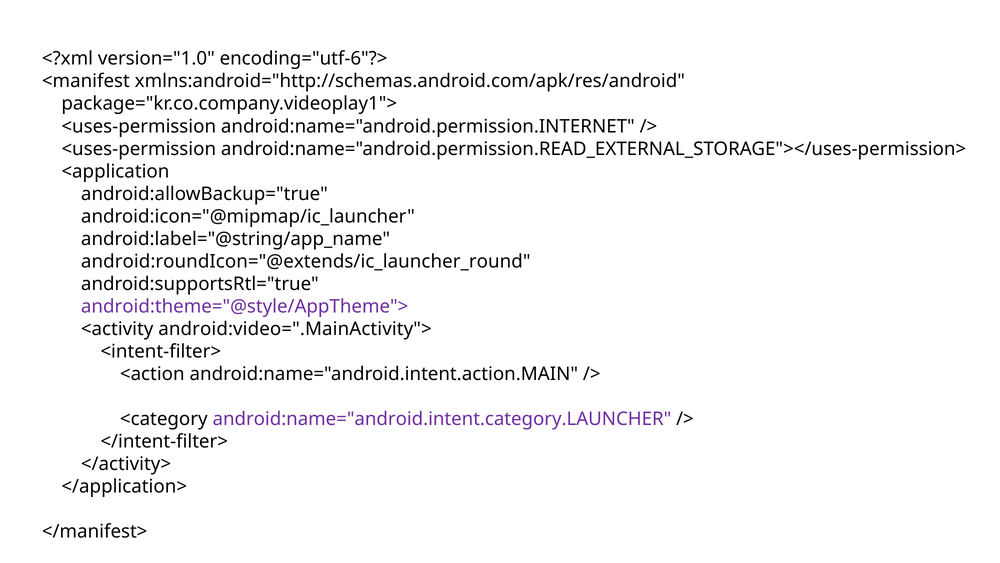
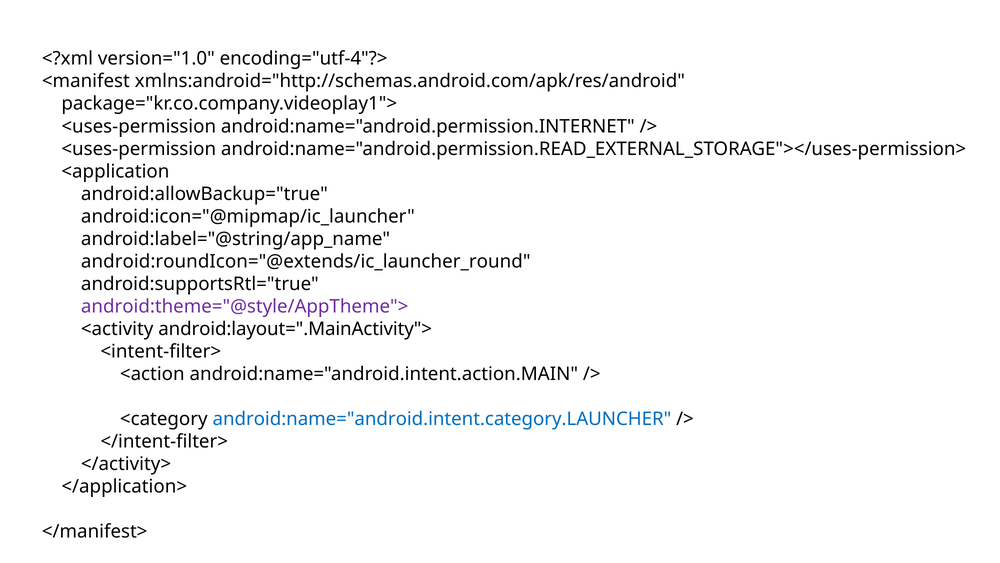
encoding="utf-6"?>: encoding="utf-6"?> -> encoding="utf-4"?> (304, 59)
android:video=".MainActivity">: android:video=".MainActivity"> -> android:layout=".MainActivity"> (295, 329)
android:name="android.intent.category.LAUNCHER colour: purple -> blue (442, 419)
